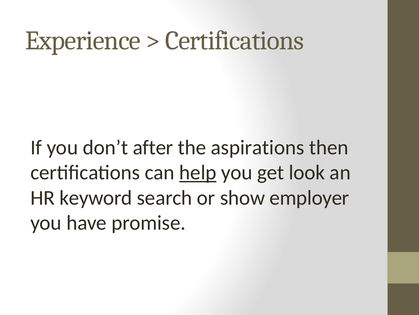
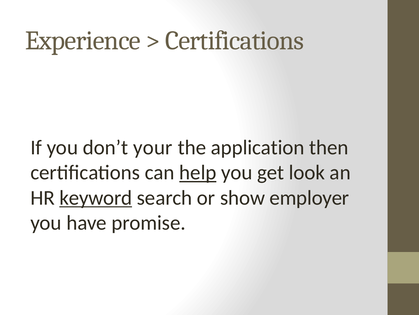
after: after -> your (153, 147)
aspirations: aspirations -> application (258, 147)
keyword underline: none -> present (96, 197)
